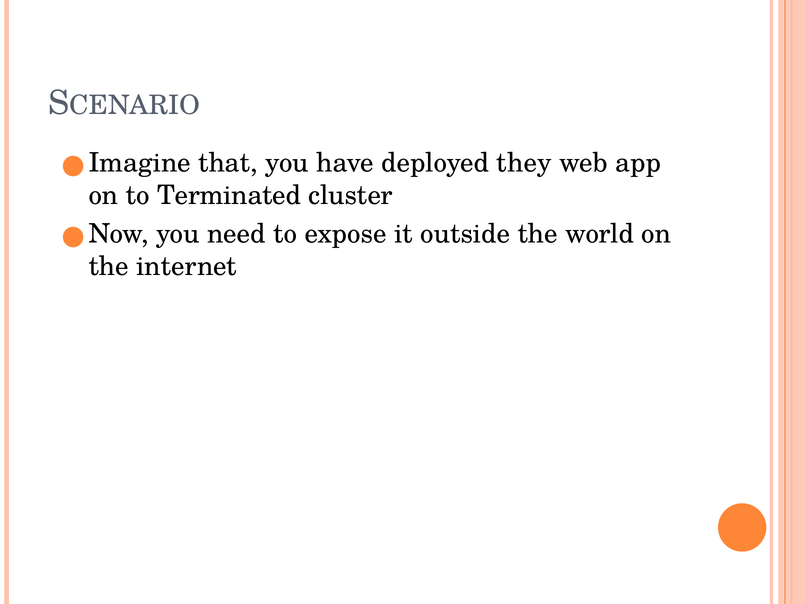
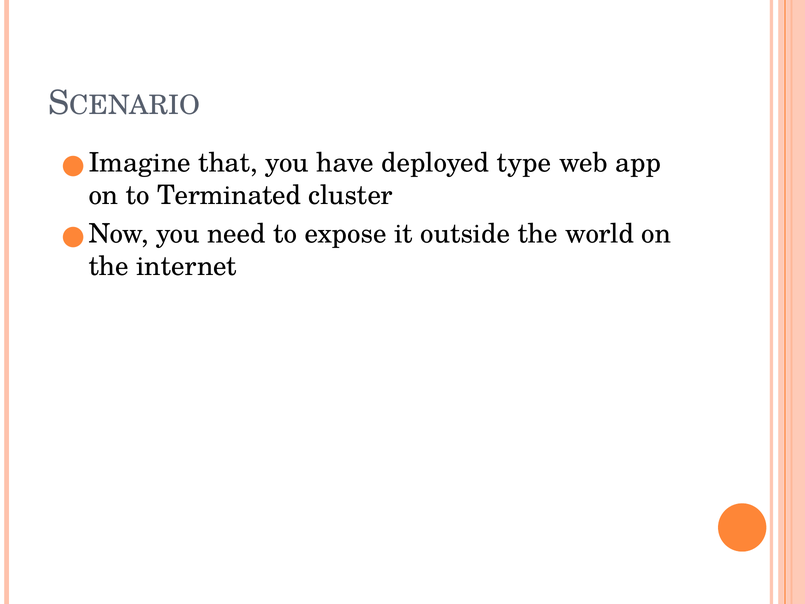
they: they -> type (524, 163)
